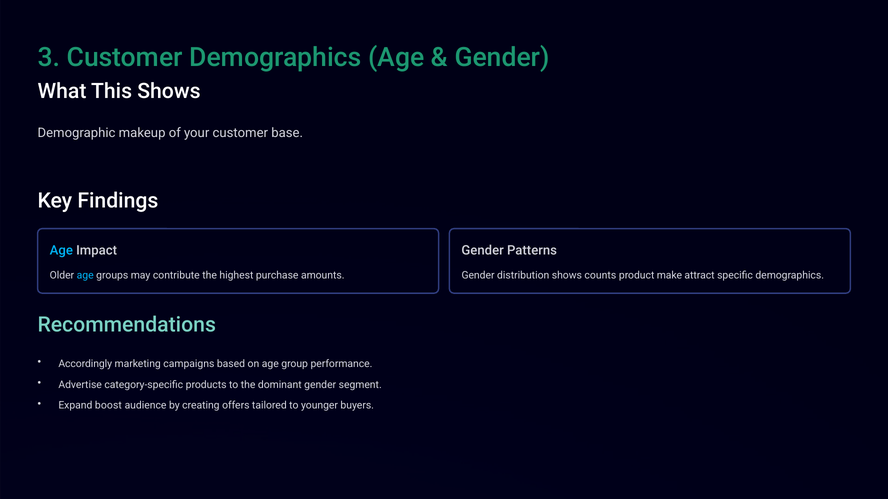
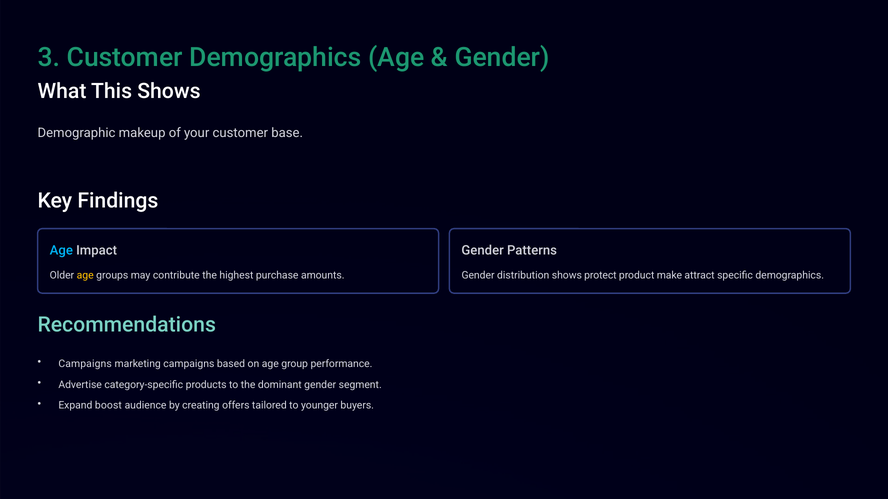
age colour: light blue -> yellow (85, 276)
counts: counts -> protect (600, 276)
Accordingly: Accordingly -> Campaigns (85, 364)
